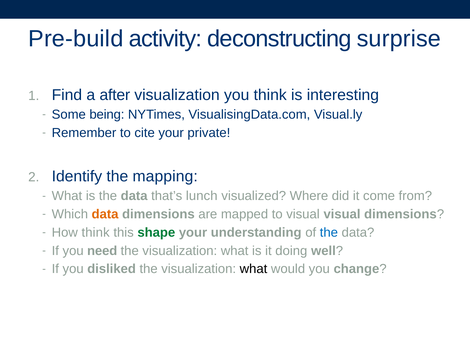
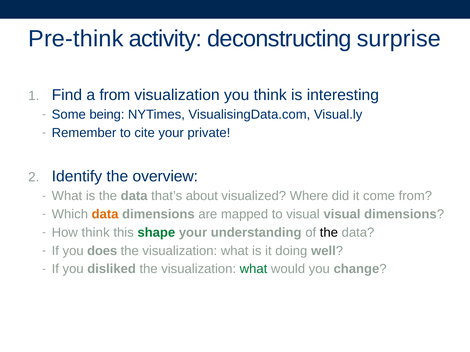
Pre-build: Pre-build -> Pre-think (76, 39)
a after: after -> from (115, 95)
mapping: mapping -> overview (165, 177)
lunch: lunch -> about (202, 196)
the colour: blue -> black (329, 233)
need: need -> does (102, 251)
what colour: black -> green (254, 269)
